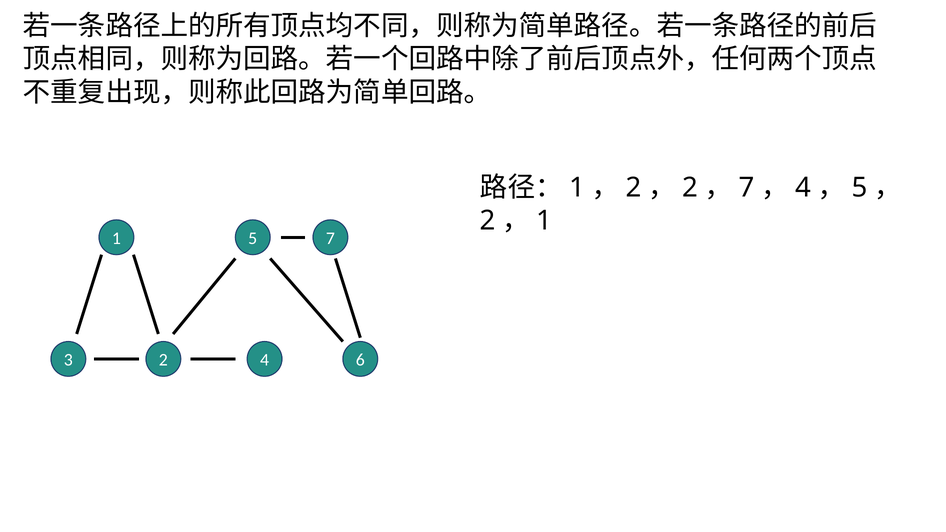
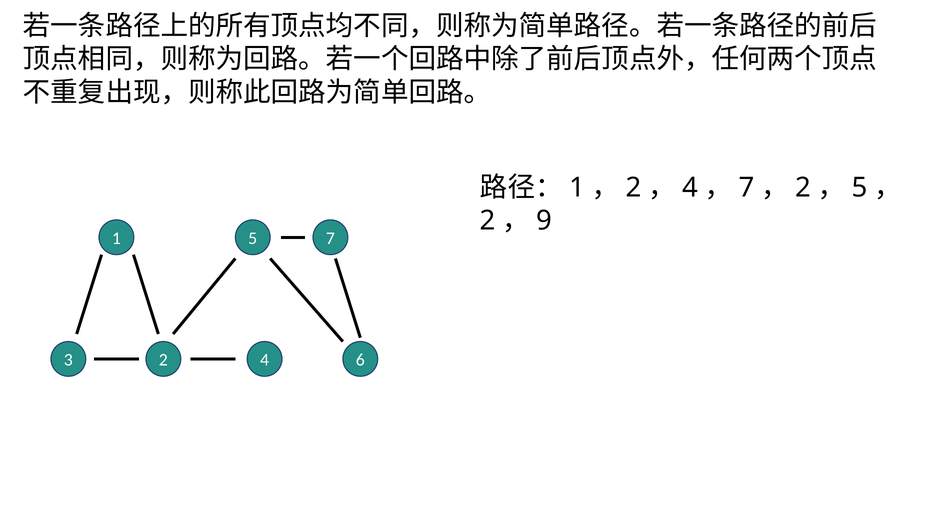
2: 2 -> 4 (690, 188)
4: 4 -> 2 (803, 188)
1: 1 -> 9 (544, 221)
